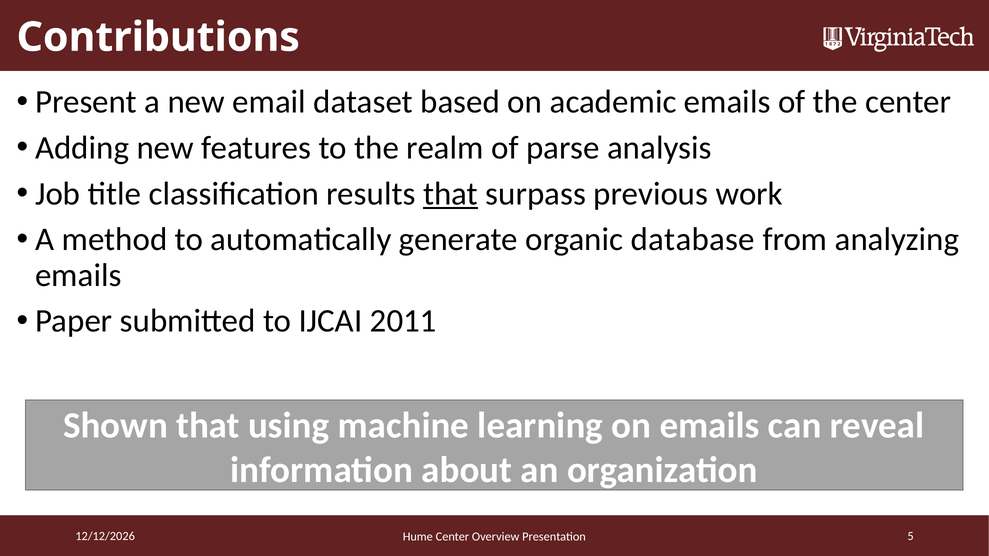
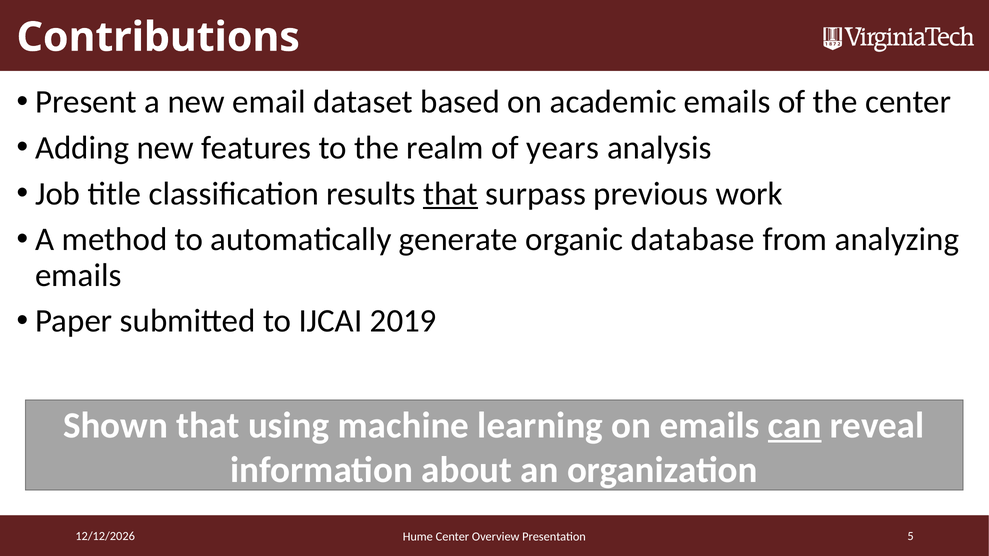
parse: parse -> years (563, 148)
2011: 2011 -> 2019 (403, 321)
can underline: none -> present (795, 426)
